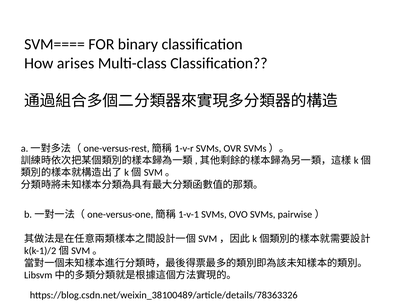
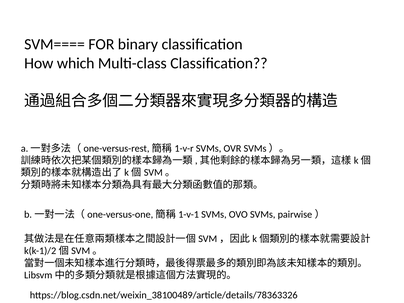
arises: arises -> which (76, 63)
